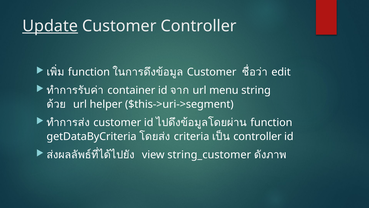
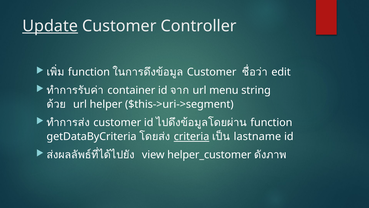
criteria underline: none -> present (192, 136)
controller: controller -> lastname (257, 136)
string_customer: string_customer -> helper_customer (209, 154)
